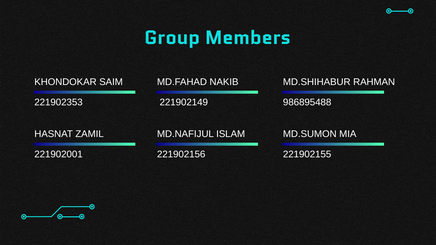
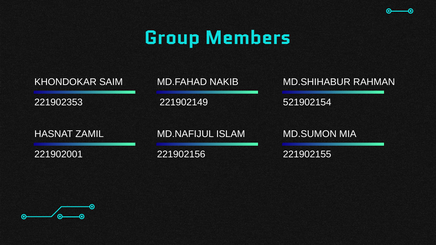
986895488: 986895488 -> 521902154 (307, 102)
